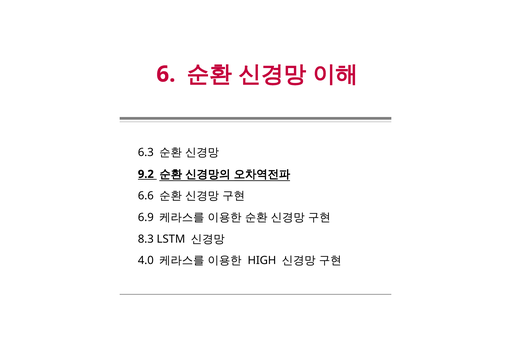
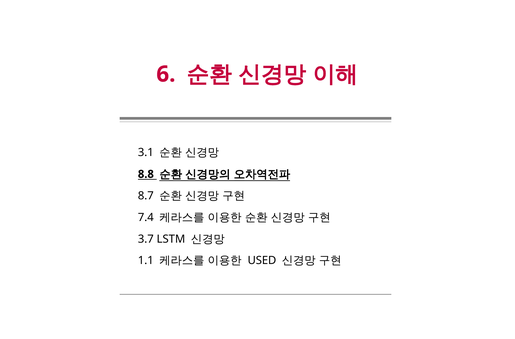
6.3: 6.3 -> 3.1 (146, 152)
9.2: 9.2 -> 8.8 (146, 174)
6.6: 6.6 -> 8.7 (146, 195)
6.9: 6.9 -> 7.4 (146, 217)
8.3: 8.3 -> 3.7 (146, 238)
4.0: 4.0 -> 1.1 (146, 260)
HIGH: HIGH -> USED (262, 260)
